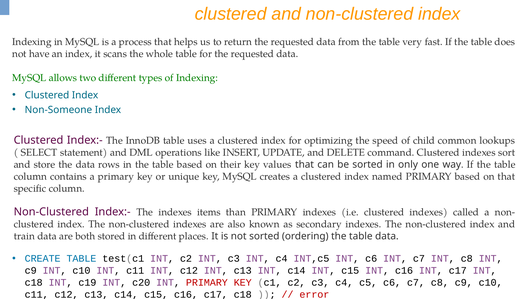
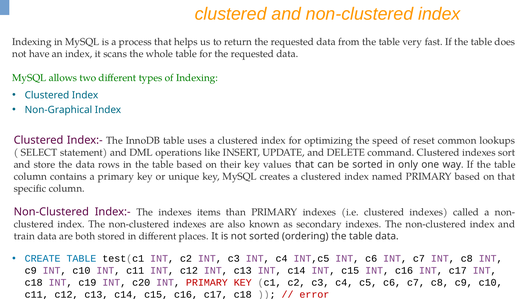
Non-Someone: Non-Someone -> Non-Graphical (58, 110)
child: child -> reset (424, 140)
